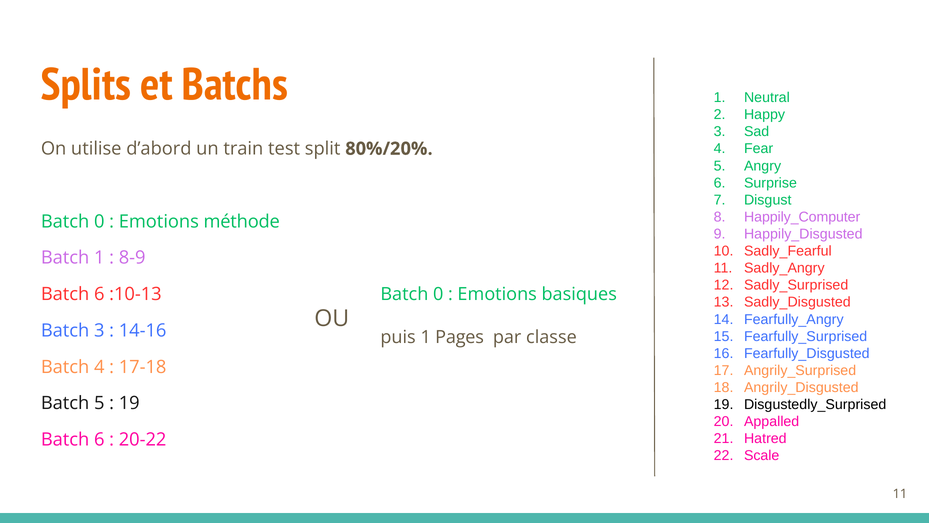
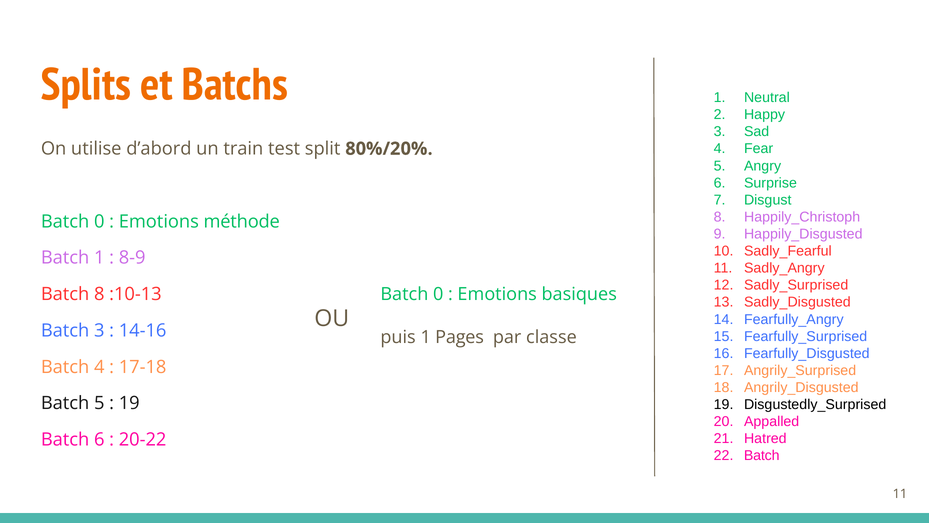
Happily_Computer: Happily_Computer -> Happily_Christoph (802, 217)
6: 6 -> 8 (99, 294)
Scale: Scale -> Batch (762, 455)
